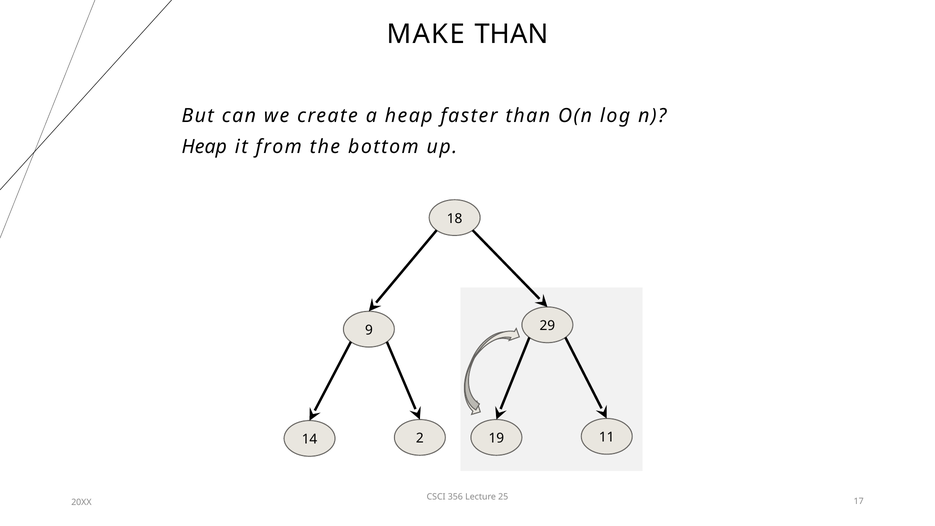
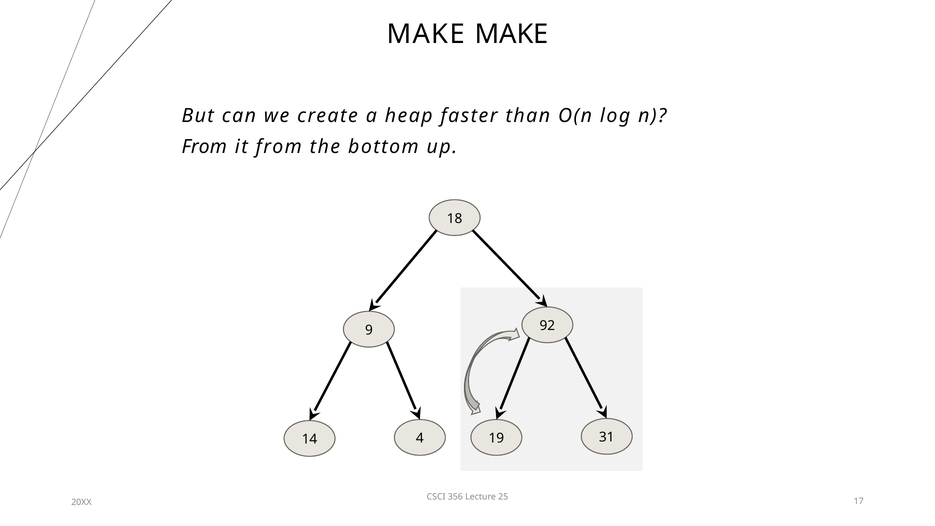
MAKE THAN: THAN -> MAKE (512, 34)
Heap: Heap -> From (204, 147)
29: 29 -> 92 (547, 326)
2: 2 -> 4 (420, 438)
11: 11 -> 31 (607, 437)
